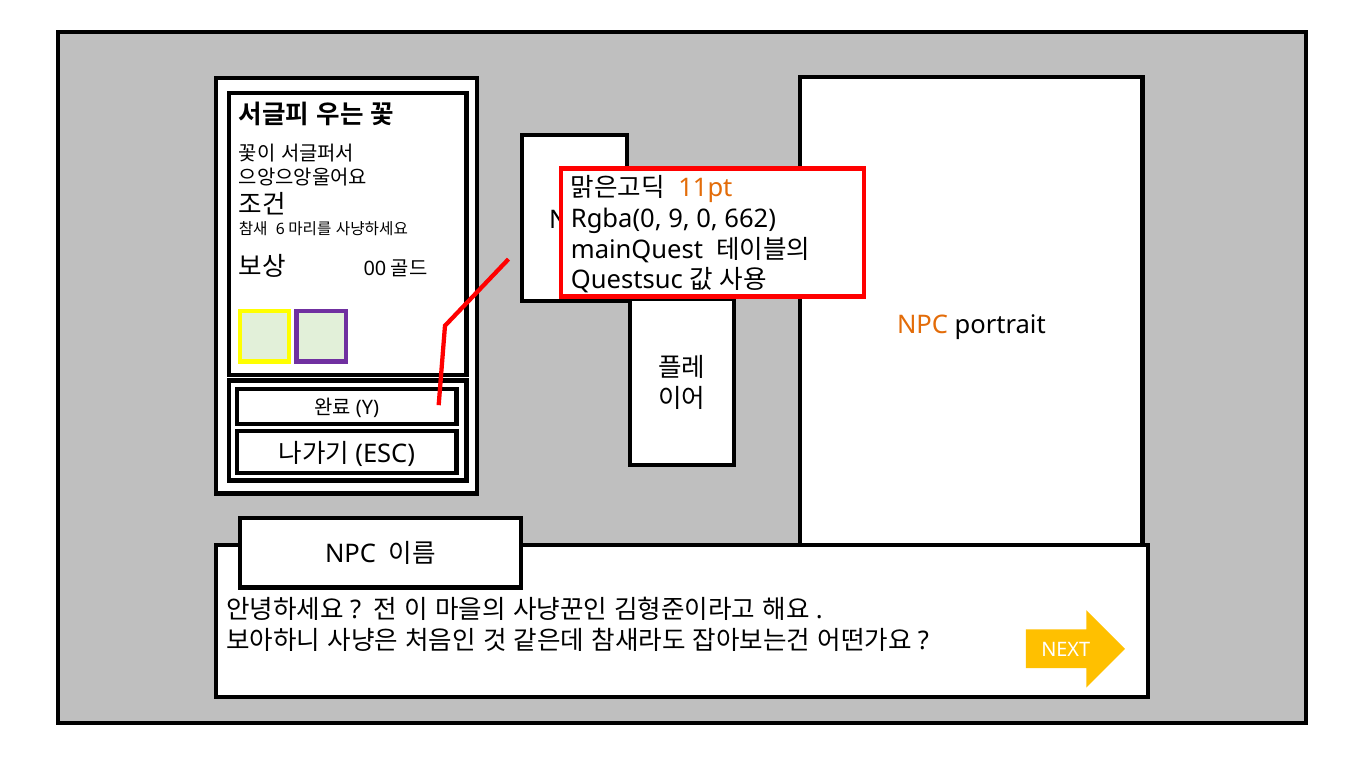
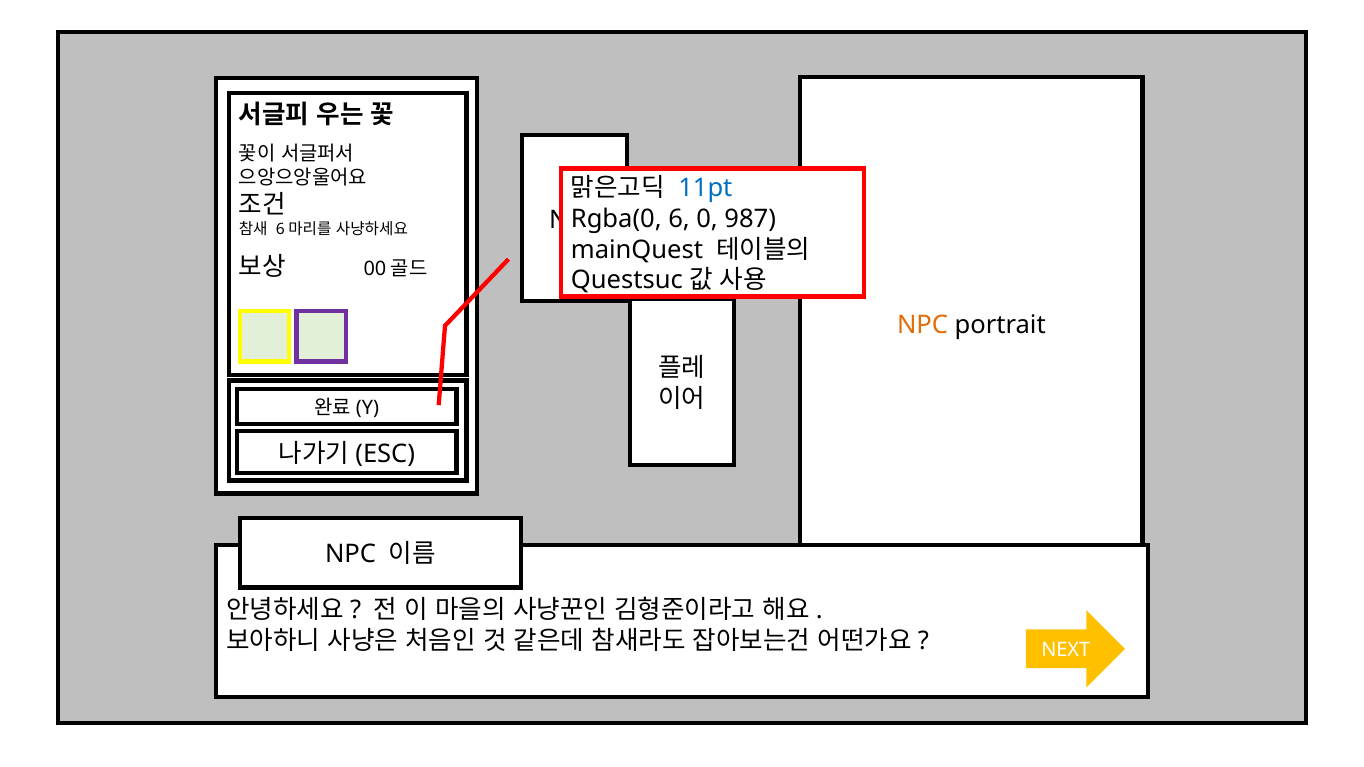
11pt colour: orange -> blue (705, 188)
9: 9 -> 6 (679, 219)
662: 662 -> 987 (750, 219)
